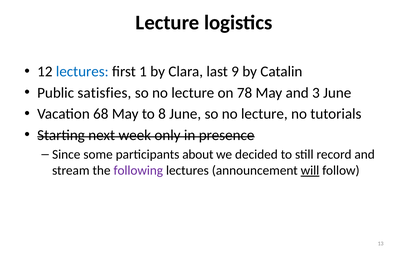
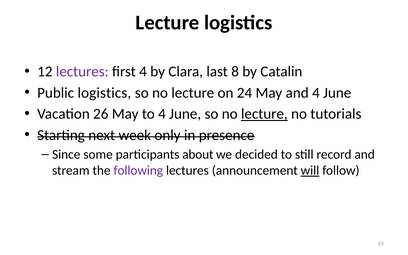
lectures colour: blue -> purple (82, 72)
first 1: 1 -> 4 (143, 72)
9: 9 -> 8 (235, 72)
Public satisfies: satisfies -> logistics (104, 93)
78: 78 -> 24 (245, 93)
and 3: 3 -> 4 (316, 93)
68: 68 -> 26 (101, 114)
to 8: 8 -> 4 (162, 114)
lecture underline: none -> present (264, 114)
